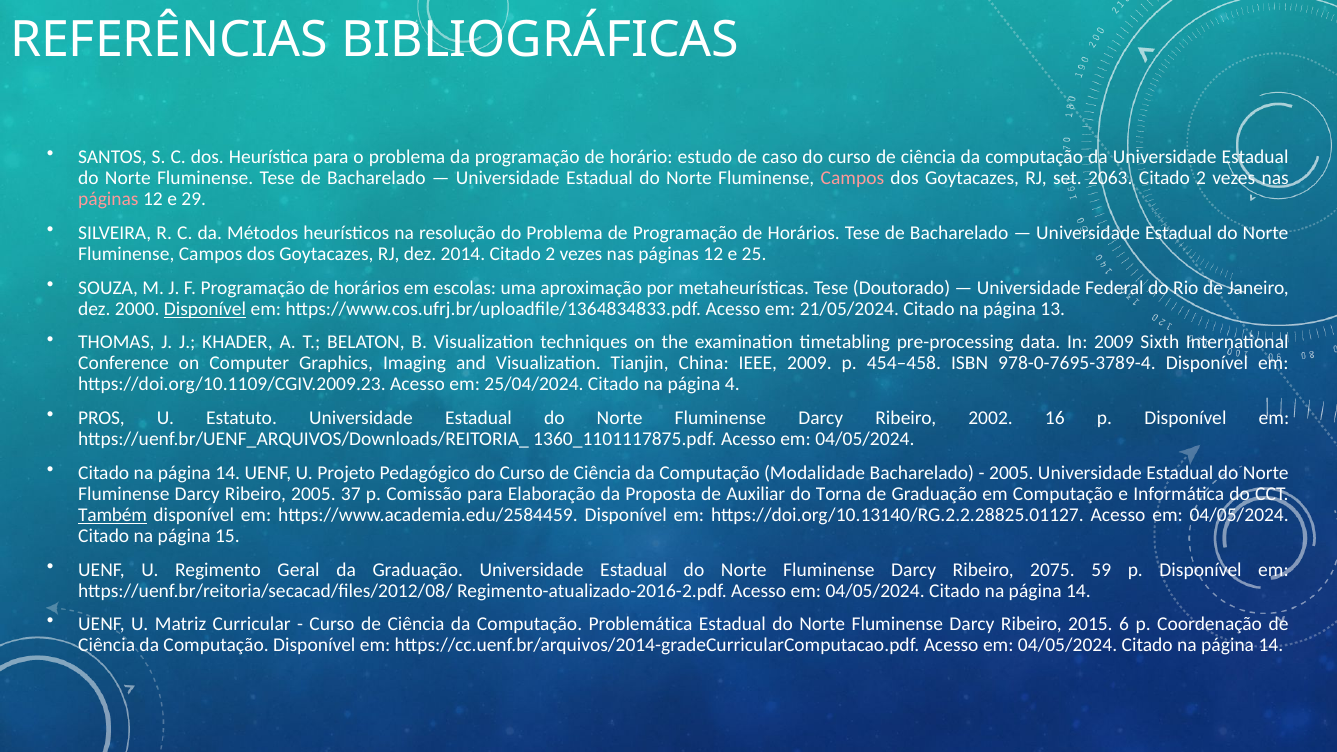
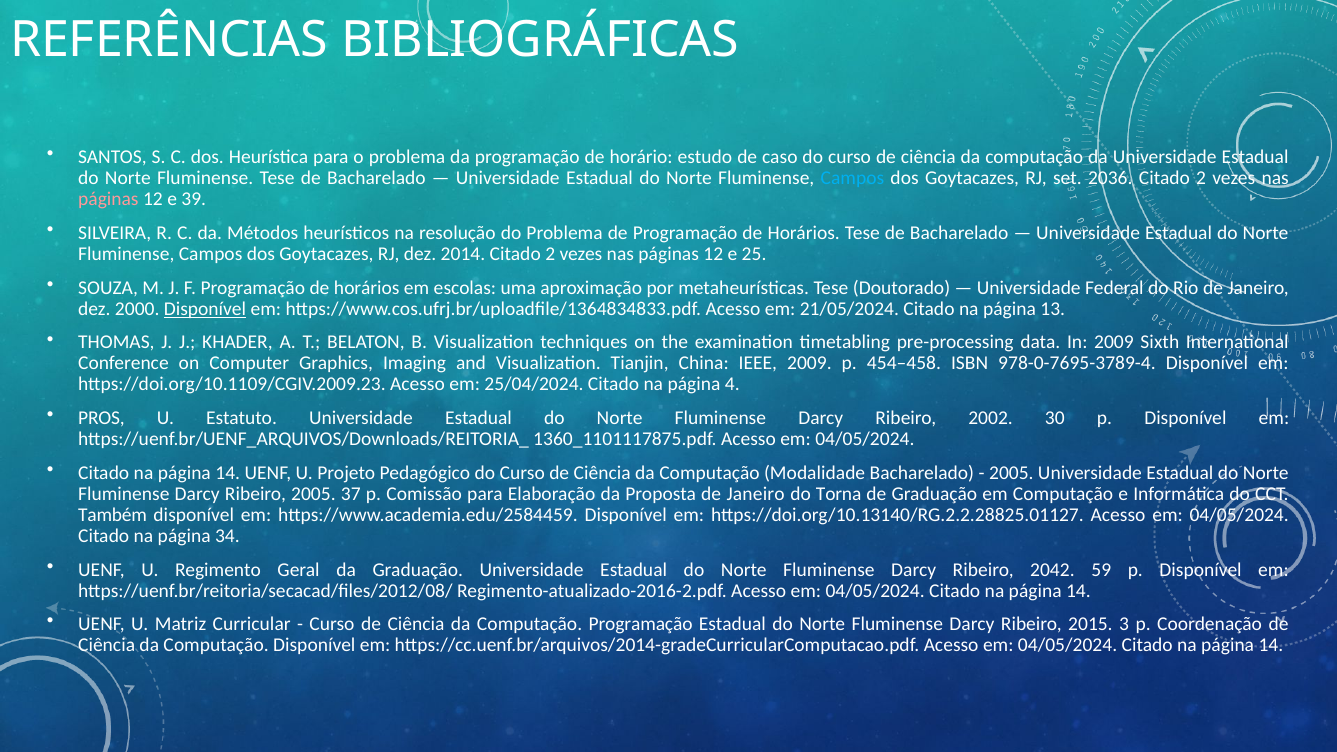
Campos colour: pink -> light blue (852, 178)
2063: 2063 -> 2036 (1110, 178)
29: 29 -> 39 (194, 199)
16: 16 -> 30 (1055, 418)
Proposta de Auxiliar: Auxiliar -> Janeiro (756, 494)
Também underline: present -> none (113, 515)
15: 15 -> 34 (227, 536)
2075: 2075 -> 2042 (1052, 570)
Computação Problemática: Problemática -> Programação (641, 624)
6: 6 -> 3 (1124, 624)
